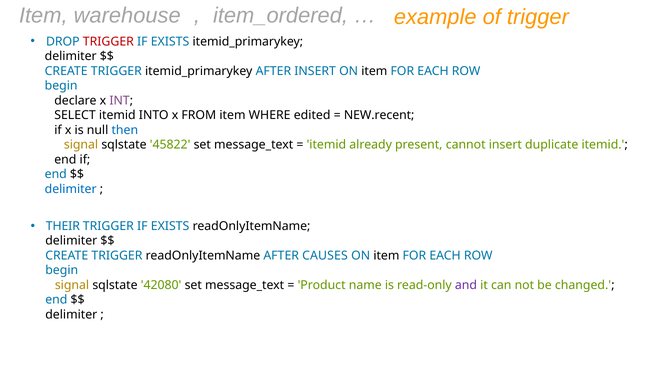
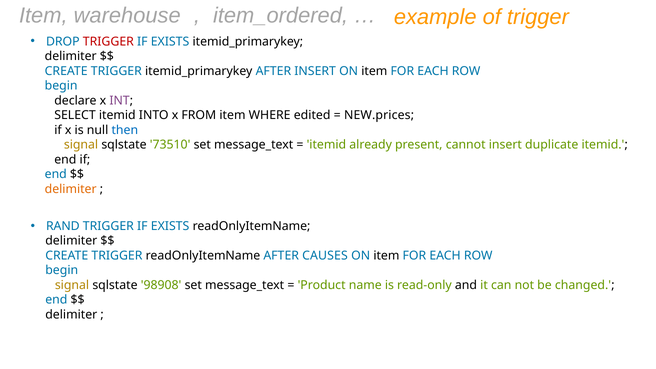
NEW.recent: NEW.recent -> NEW.prices (379, 115)
45822: 45822 -> 73510 (170, 145)
delimiter colour: blue -> orange (71, 189)
THEIR: THEIR -> RAND (63, 226)
42080: 42080 -> 98908 (161, 285)
and colour: purple -> black (466, 285)
